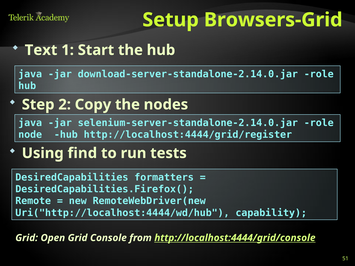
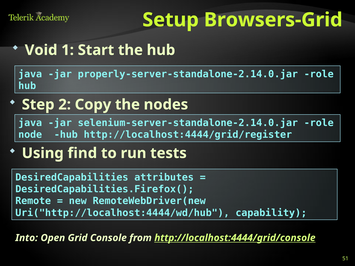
Text: Text -> Void (41, 50)
download-server-standalone-2.14.0.jar: download-server-standalone-2.14.0.jar -> properly-server-standalone-2.14.0.jar (188, 74)
formatters: formatters -> attributes (164, 178)
Grid: Grid -> Into (27, 238)
